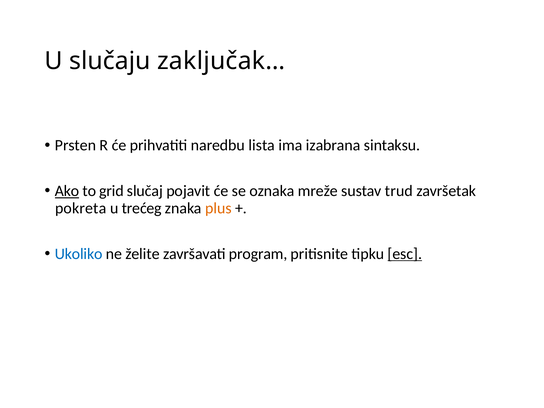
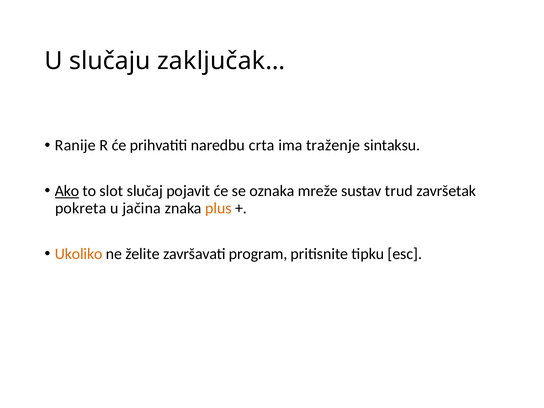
Prsten: Prsten -> Ranije (75, 145)
lista: lista -> crta (262, 145)
izabrana: izabrana -> traženje (333, 145)
grid: grid -> slot (111, 191)
trećeg: trećeg -> jačina (142, 208)
Ukoliko colour: blue -> orange (79, 254)
esc underline: present -> none (405, 254)
